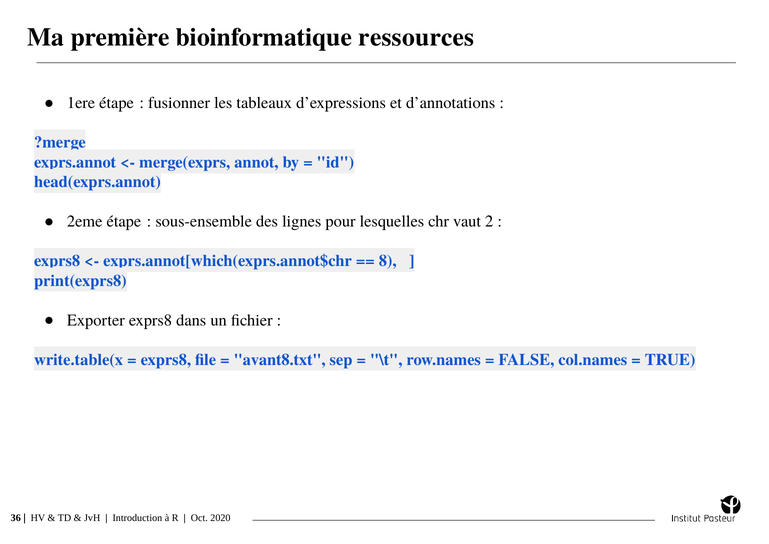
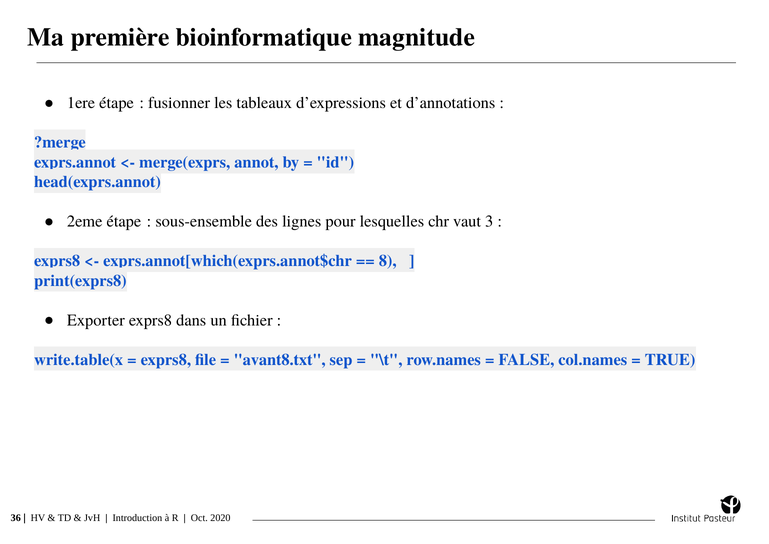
ressources: ressources -> magnitude (417, 37)
2: 2 -> 3 (489, 221)
